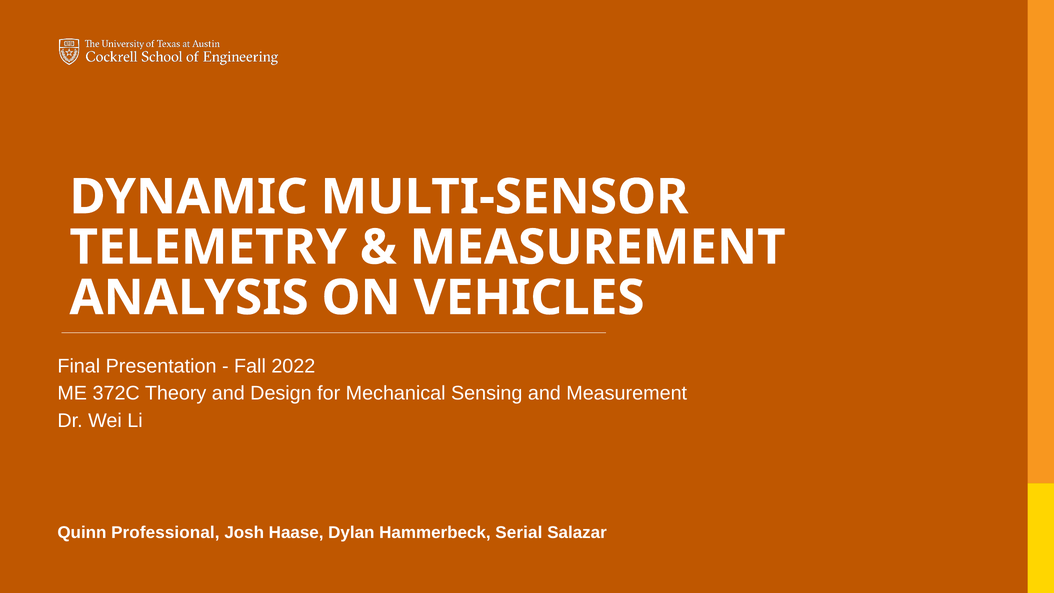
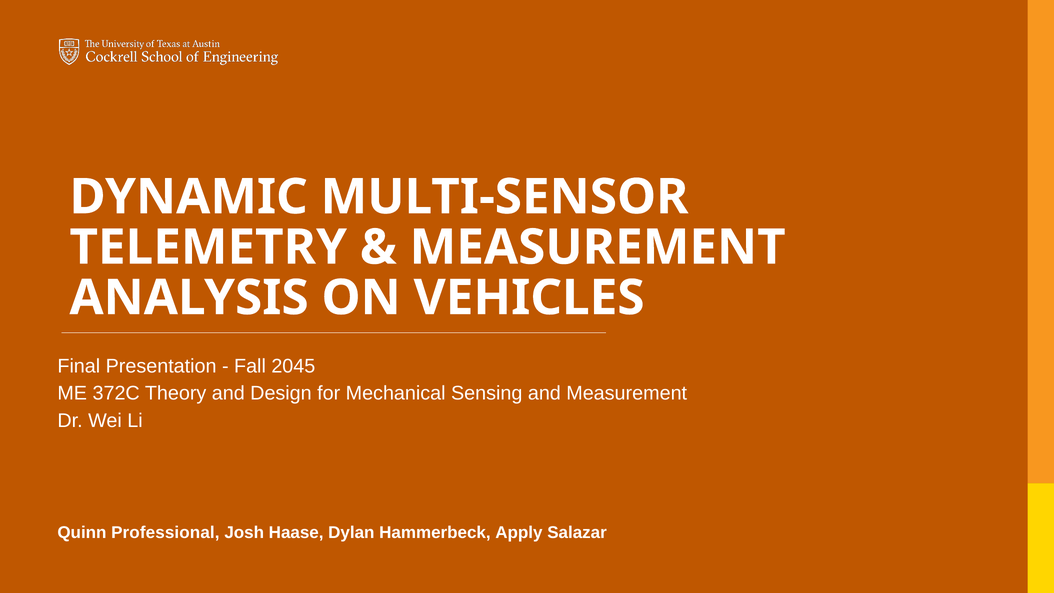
2022: 2022 -> 2045 (293, 366)
Serial: Serial -> Apply (519, 533)
